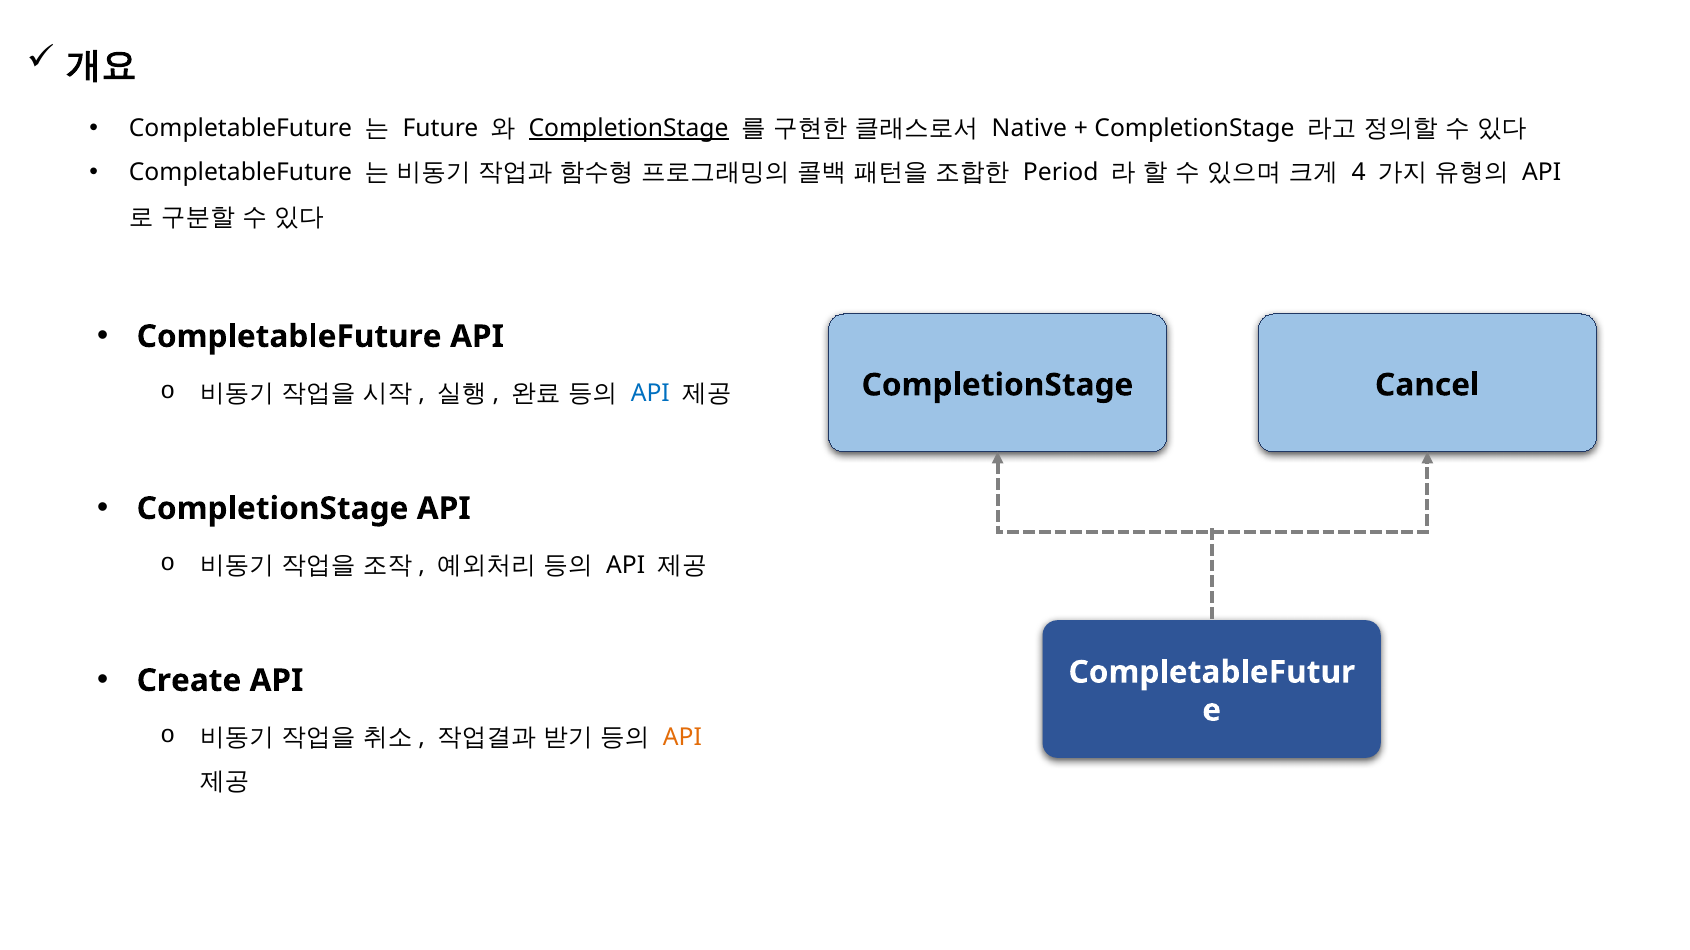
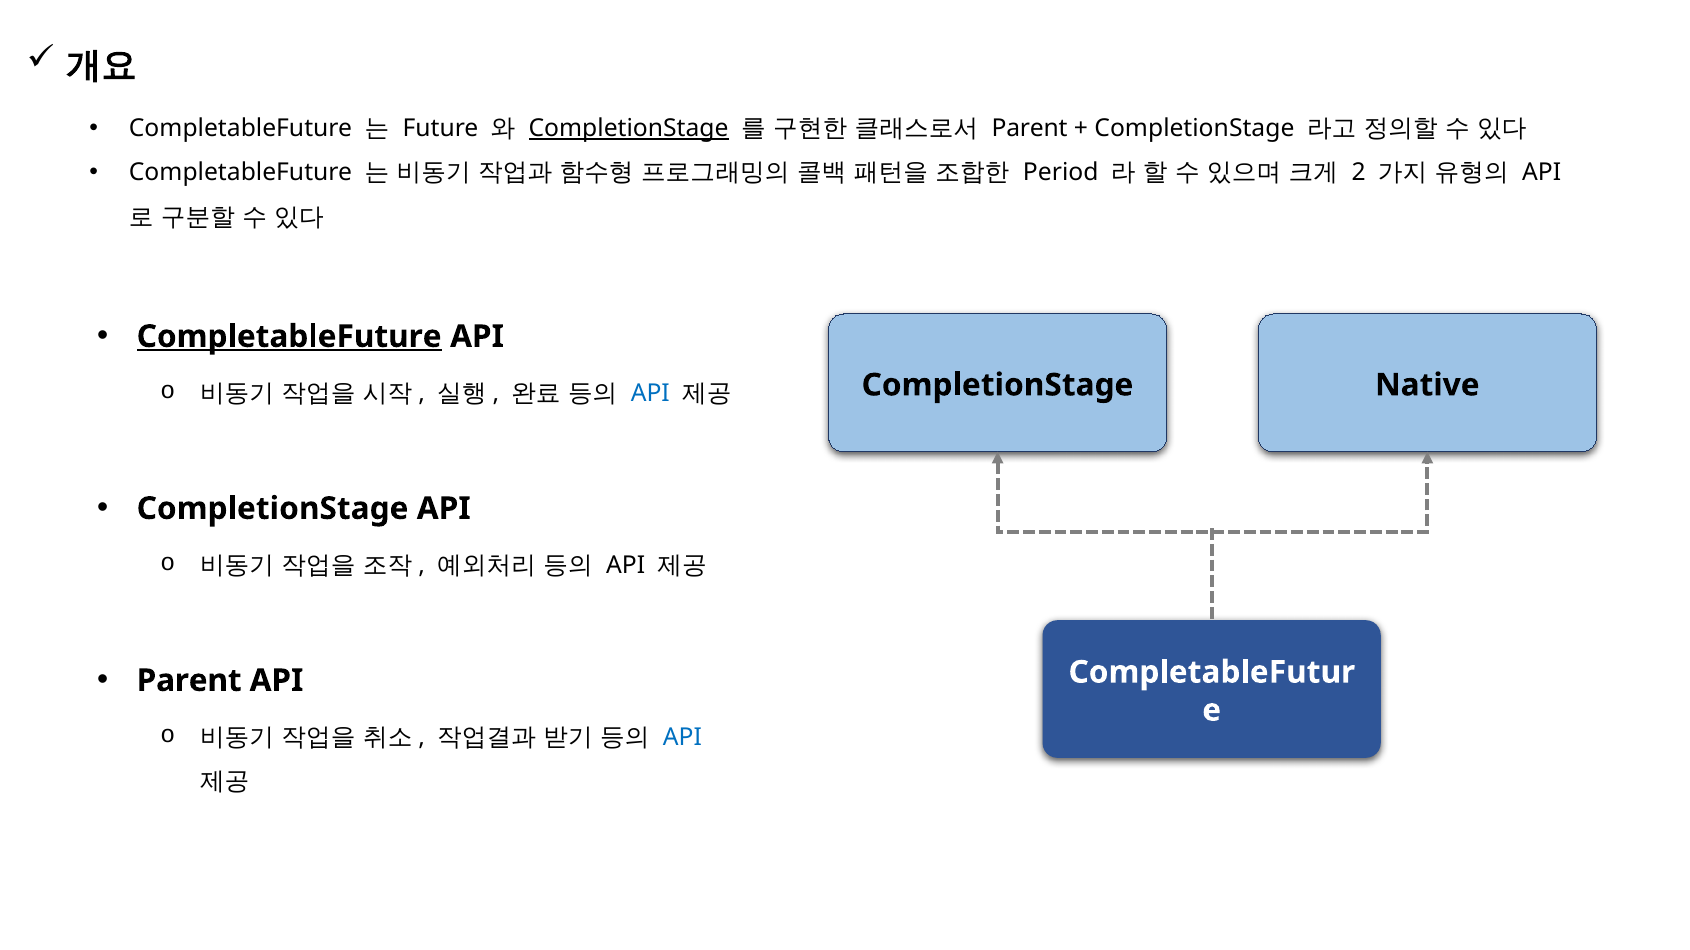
Native: Native -> Parent (1030, 128)
4: 4 -> 2 (1359, 173)
CompletableFuture underline: none -> present (289, 337)
Cancel: Cancel -> Native (1427, 385)
Create: Create -> Parent (189, 681)
API colour: orange -> blue (682, 738)
